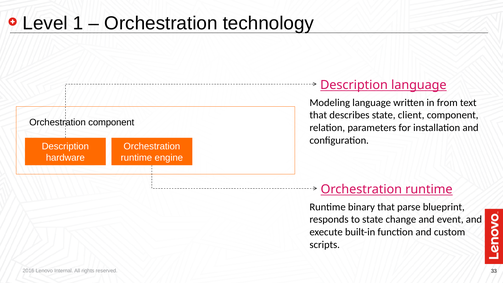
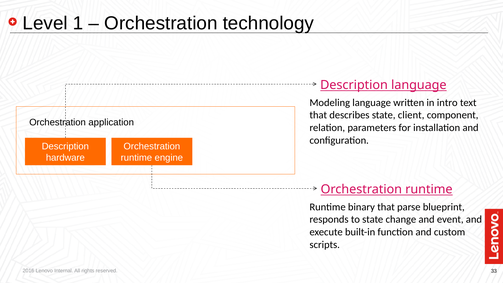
from: from -> intro (447, 103)
Orchestration component: component -> application (111, 122)
